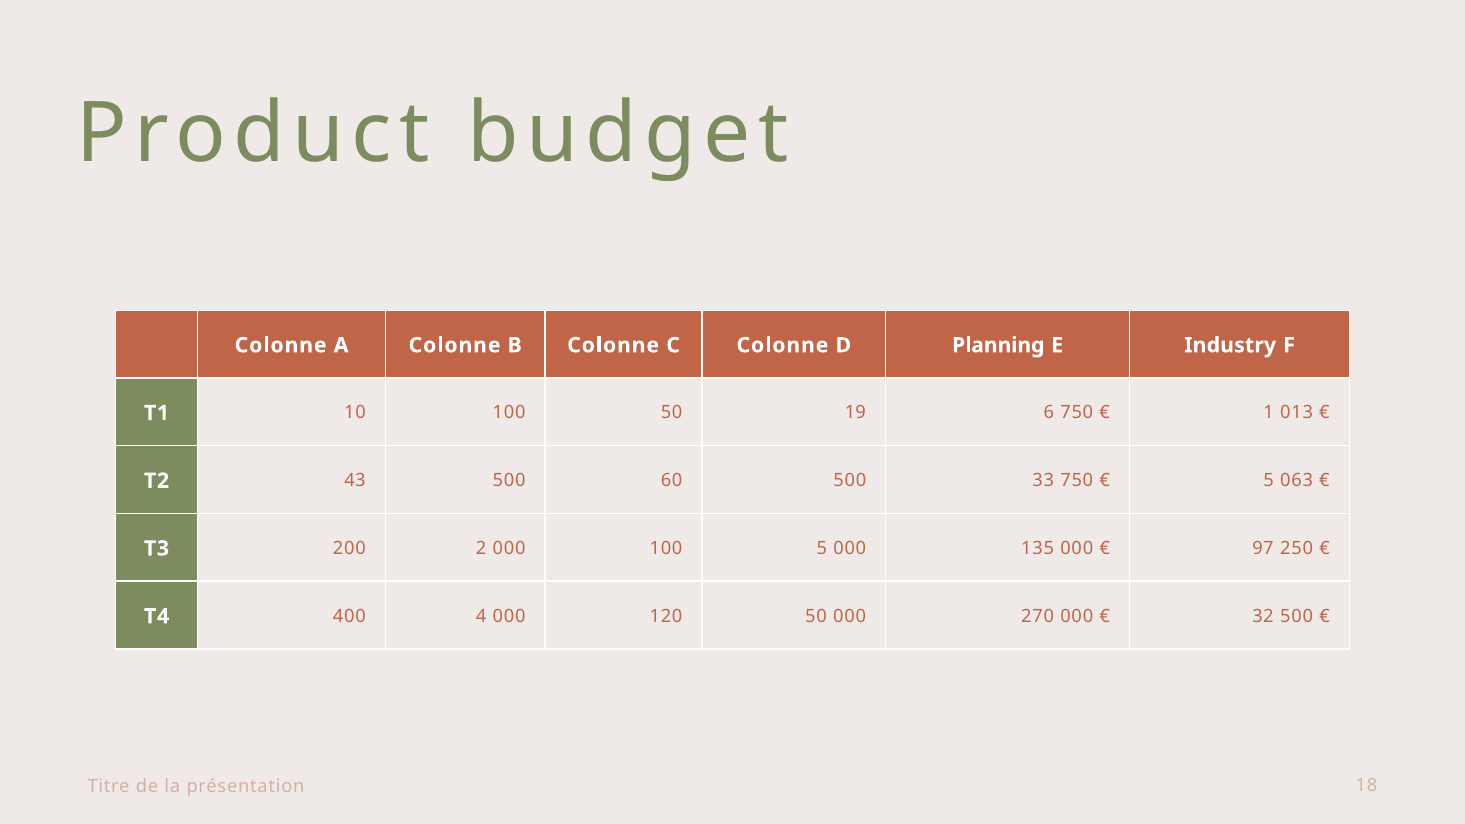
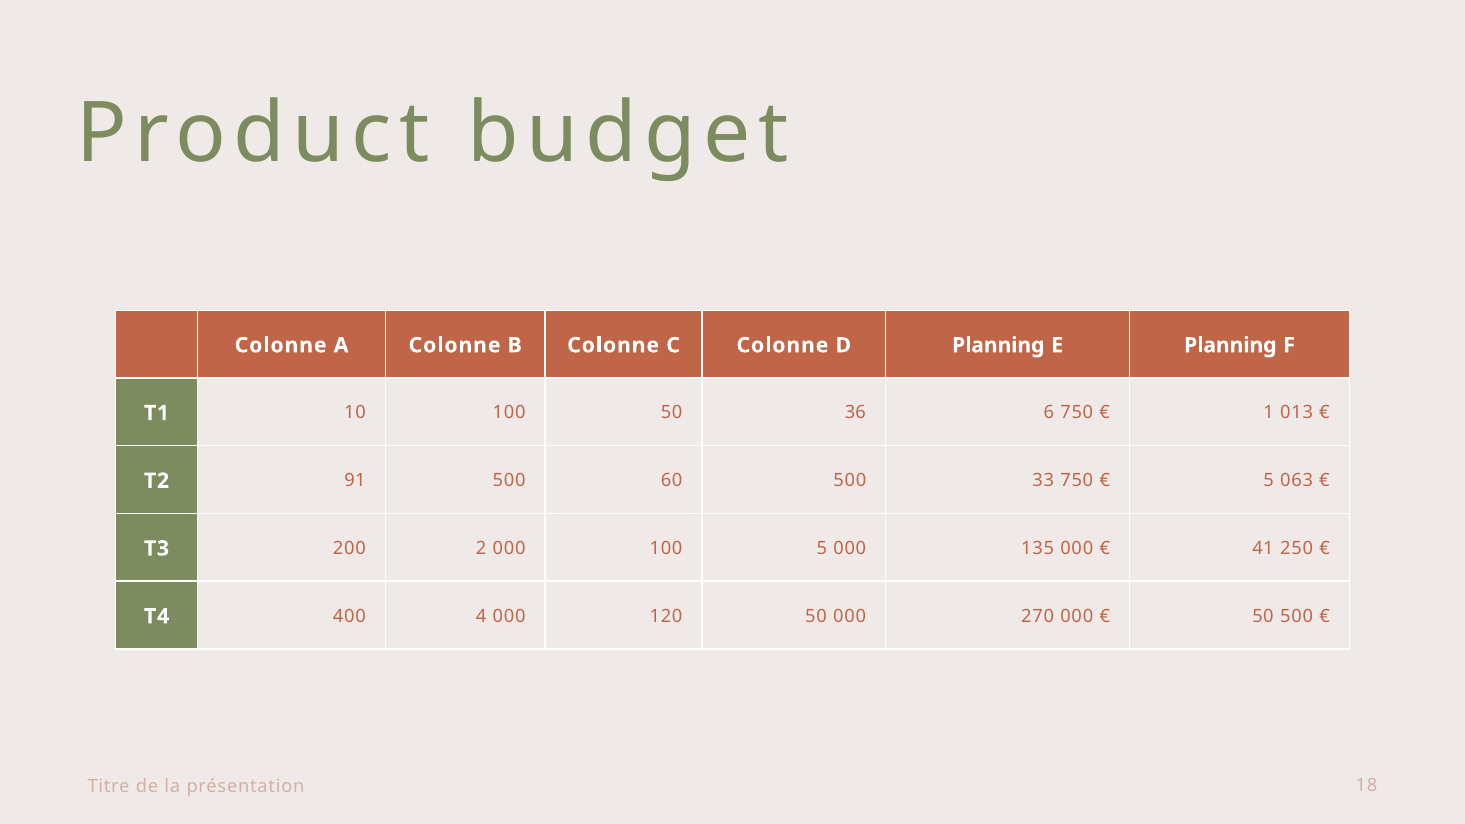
E Industry: Industry -> Planning (1230, 345)
19: 19 -> 36 (855, 413)
43: 43 -> 91 (355, 481)
97: 97 -> 41 (1263, 548)
32: 32 -> 50 (1263, 616)
